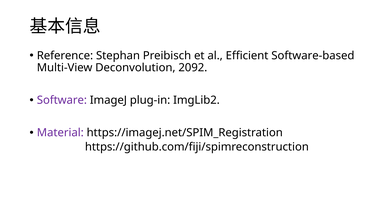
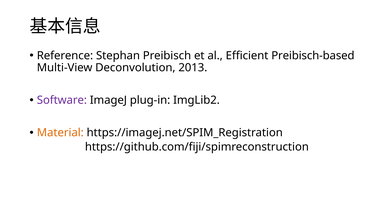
Software-based: Software-based -> Preibisch-based (313, 56)
2092: 2092 -> 2013 (193, 68)
Material colour: purple -> orange (60, 133)
